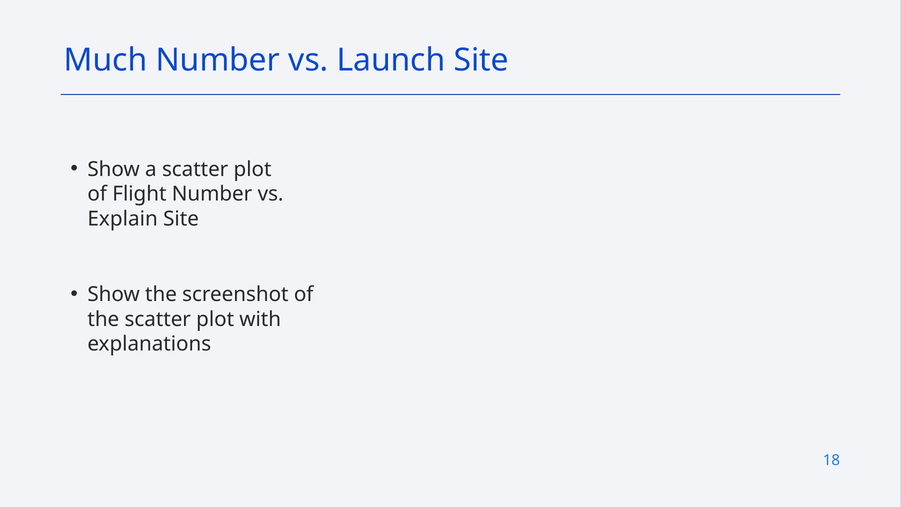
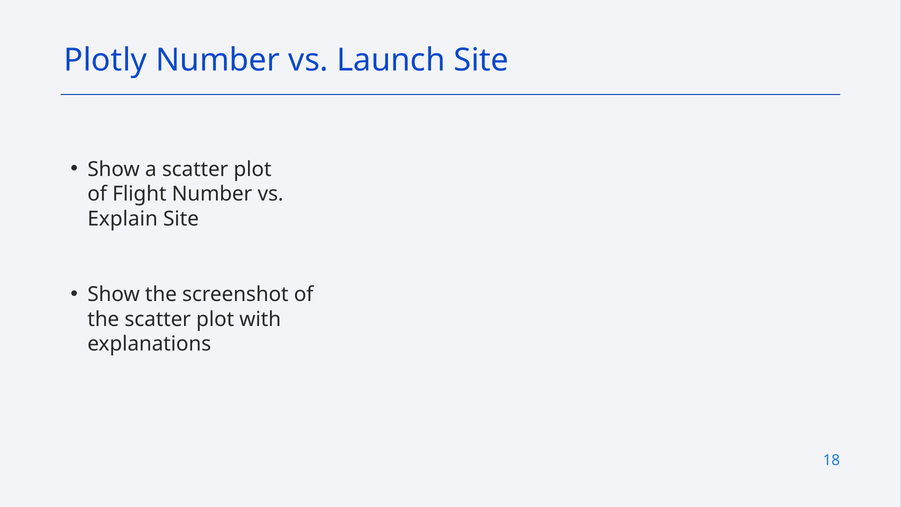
Much: Much -> Plotly (105, 60)
